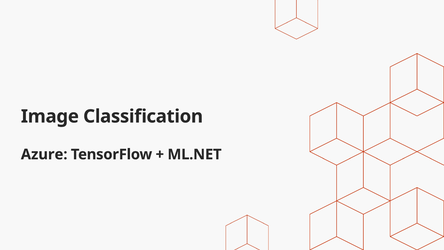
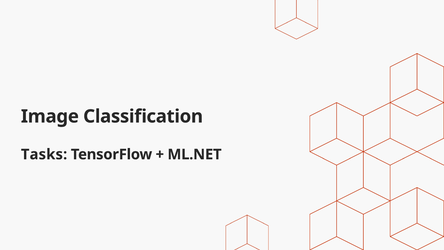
Azure: Azure -> Tasks (44, 154)
